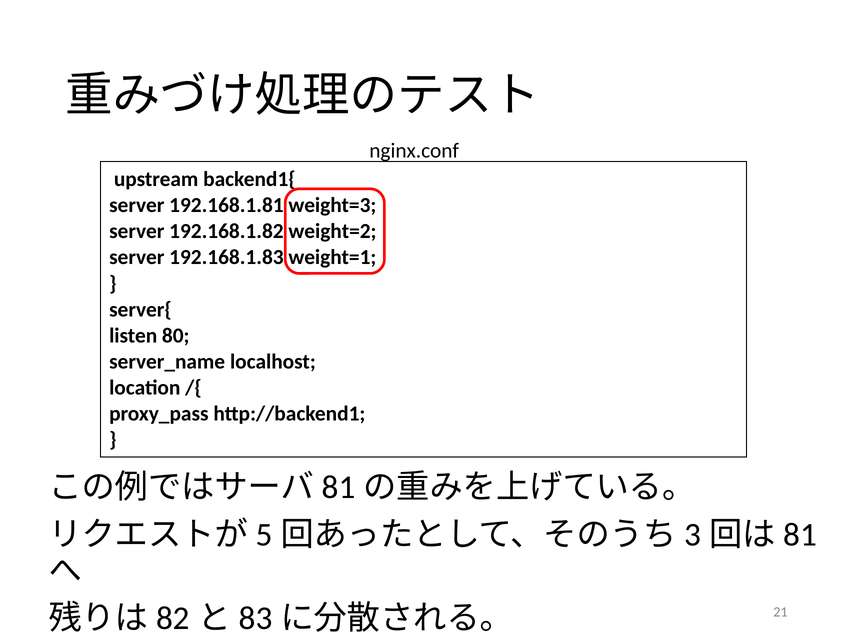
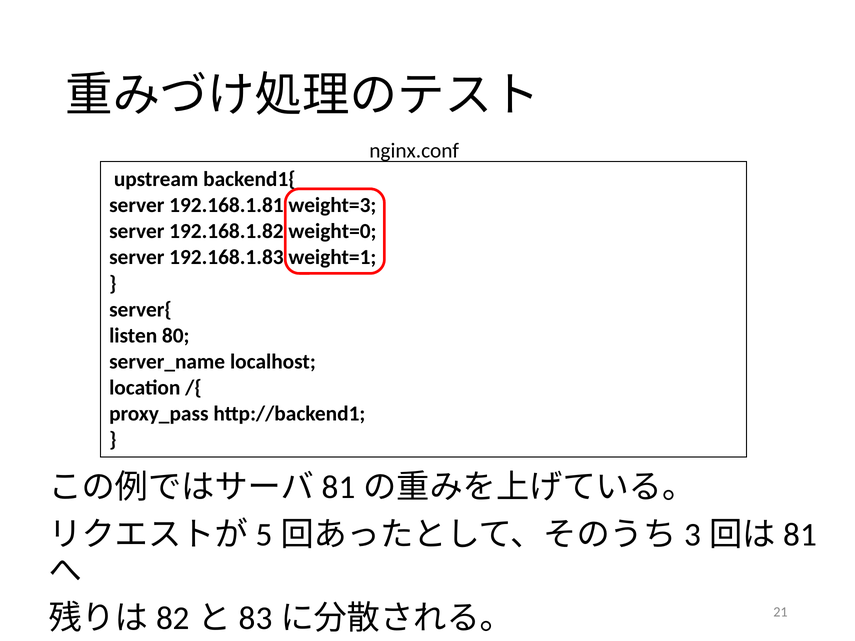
weight=2: weight=2 -> weight=0 (332, 231)
